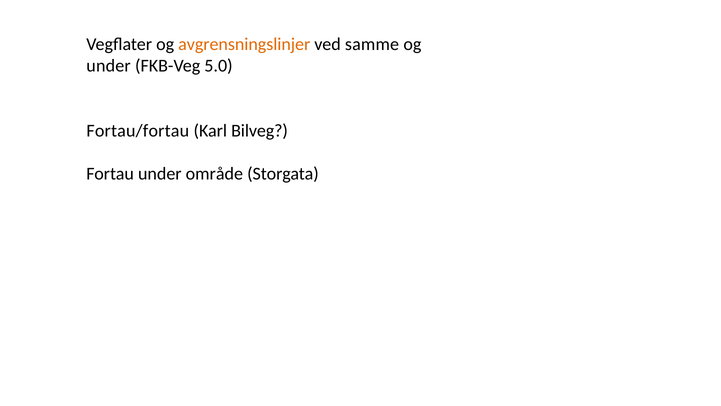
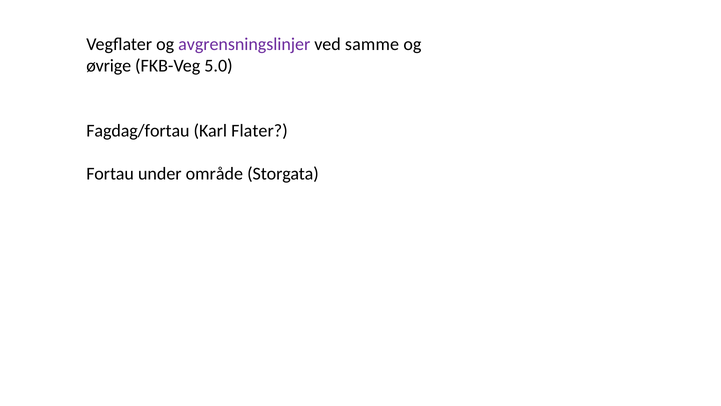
avgrensningslinjer colour: orange -> purple (244, 44)
under: under -> øvrige (109, 66)
Fortau/fortau: Fortau/fortau -> Fagdag/fortau (138, 131)
Bilveg: Bilveg -> Flater (259, 131)
